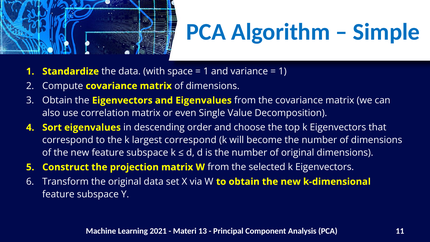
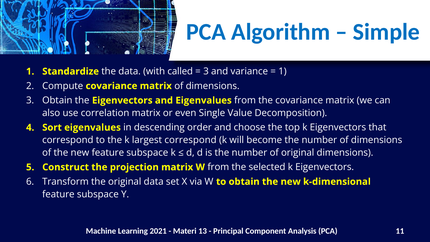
space: space -> called (180, 71)
1: 1 -> 3 (206, 71)
